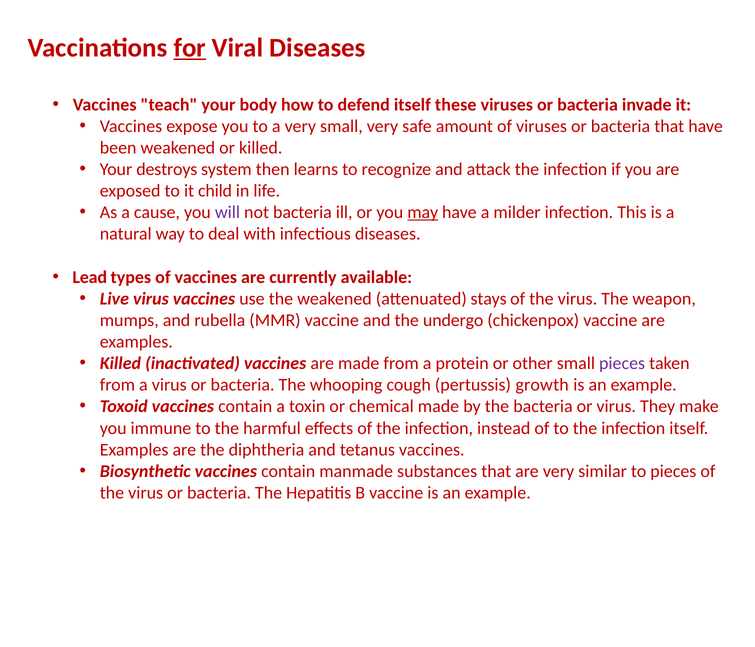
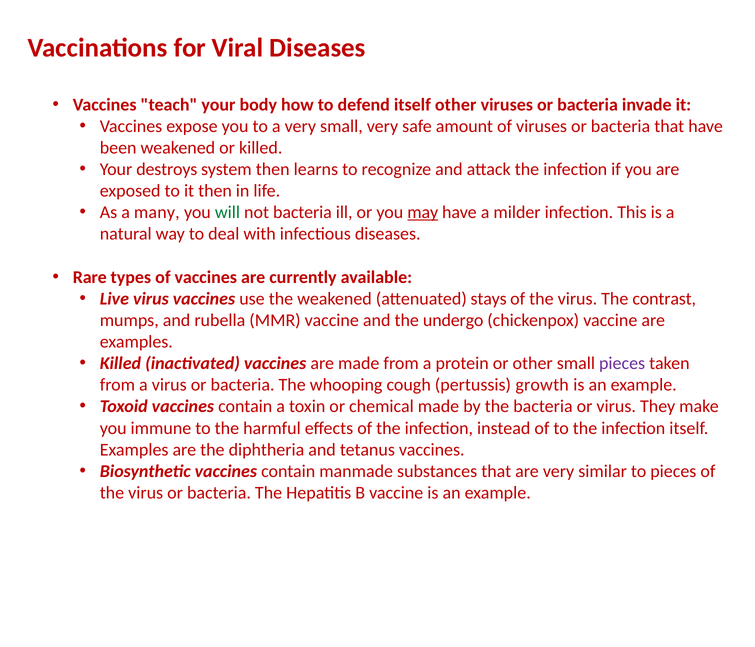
for underline: present -> none (190, 48)
itself these: these -> other (456, 105)
it child: child -> then (215, 191)
cause: cause -> many (157, 212)
will colour: purple -> green (227, 212)
Lead: Lead -> Rare (90, 277)
weapon: weapon -> contrast (664, 299)
